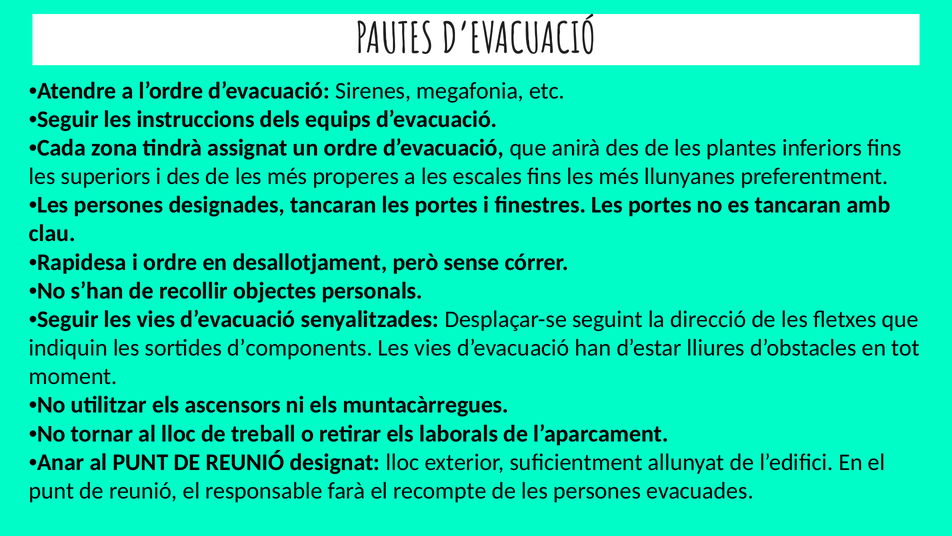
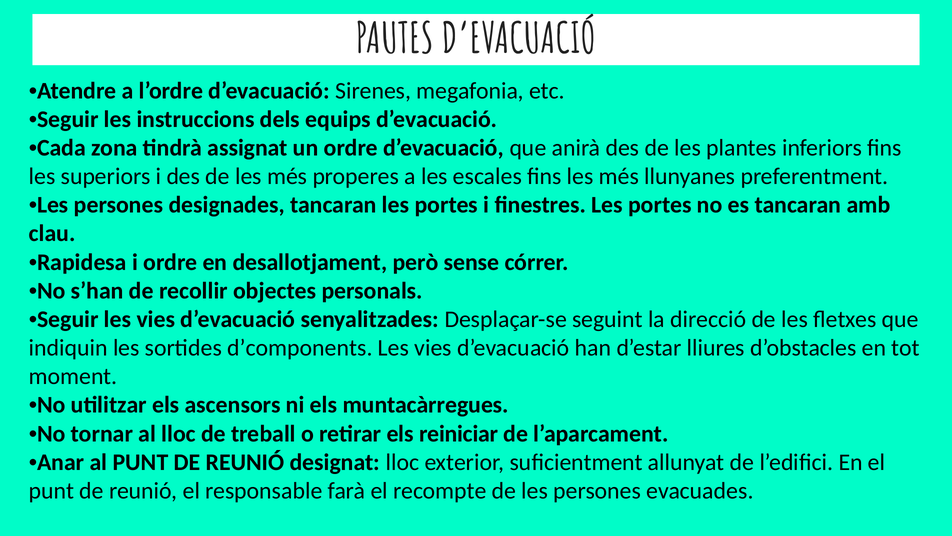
laborals: laborals -> reiniciar (459, 433)
